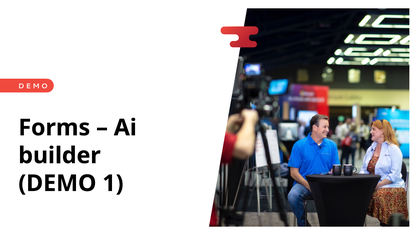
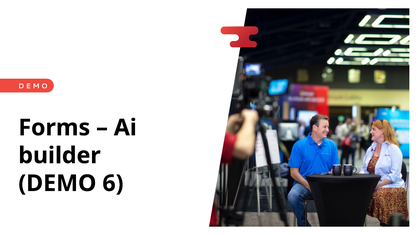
1: 1 -> 6 (113, 183)
